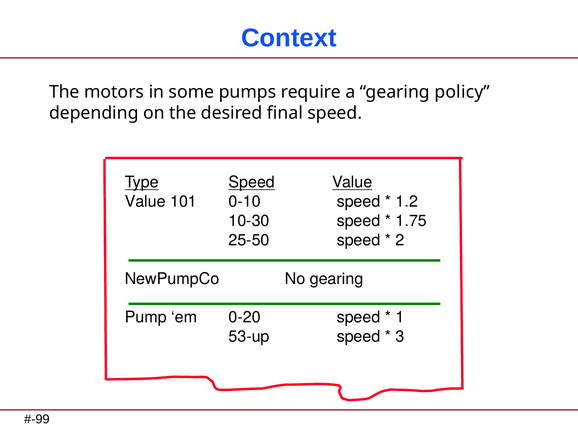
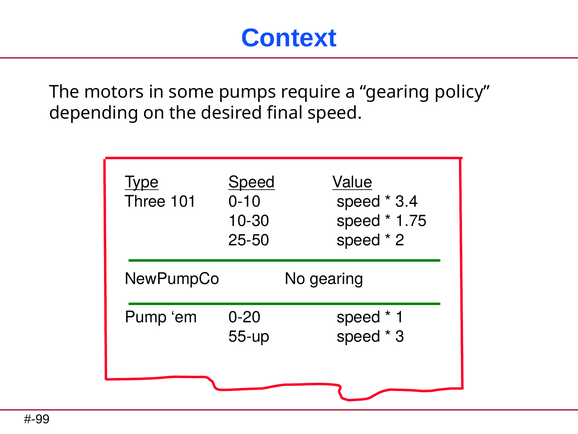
Value: Value -> Three (145, 201)
1.2: 1.2 -> 3.4 (407, 201)
53-up: 53-up -> 55-up (249, 336)
